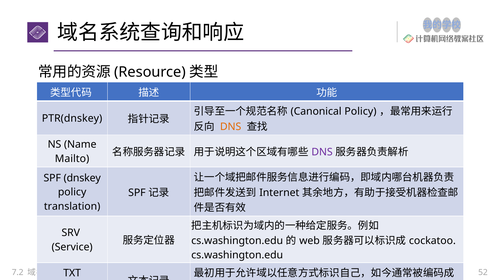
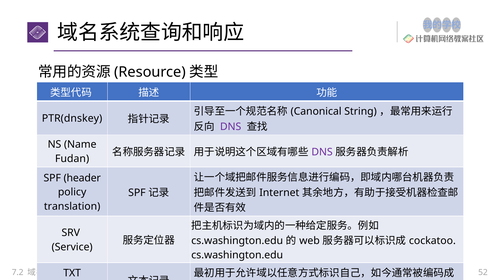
Policy: Policy -> String (361, 112)
DNS colour: orange -> purple (231, 127)
Mailto: Mailto -> Fudan (72, 159)
dnskey: dnskey -> header (82, 178)
